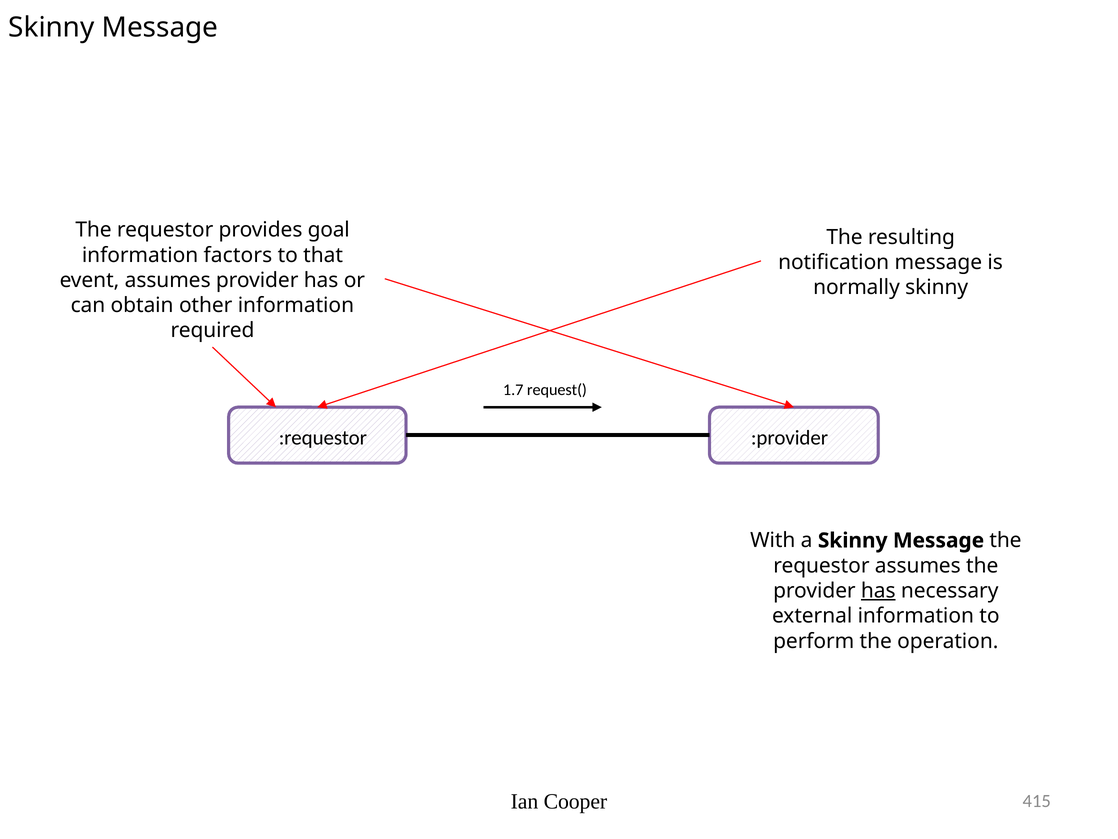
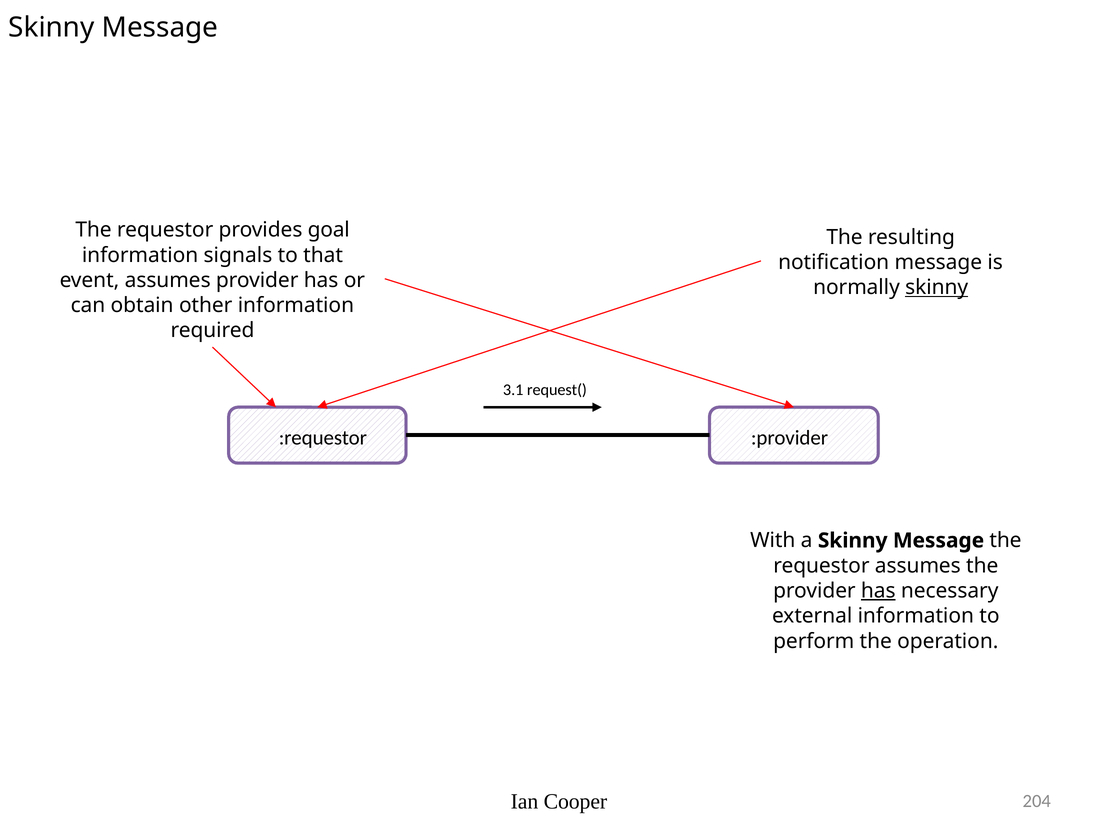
factors: factors -> signals (238, 255)
skinny underline: none -> present (937, 287)
1.7: 1.7 -> 3.1 (513, 389)
415: 415 -> 204 (1037, 801)
